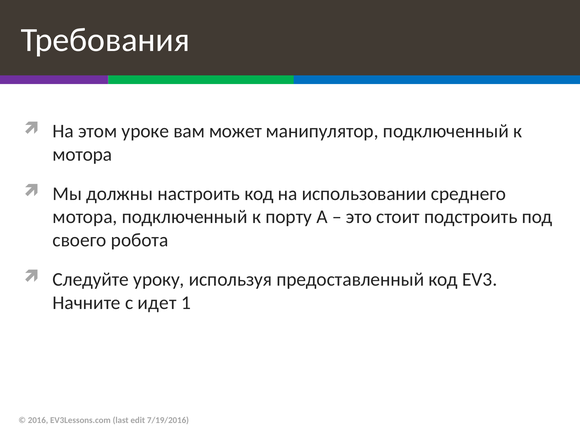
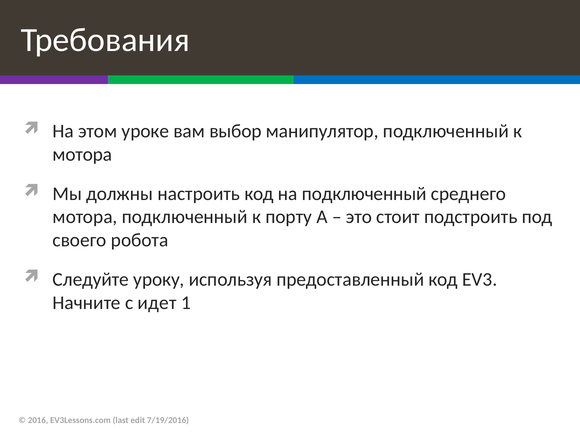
может: может -> выбор (235, 131)
на использовании: использовании -> подключенный (364, 194)
